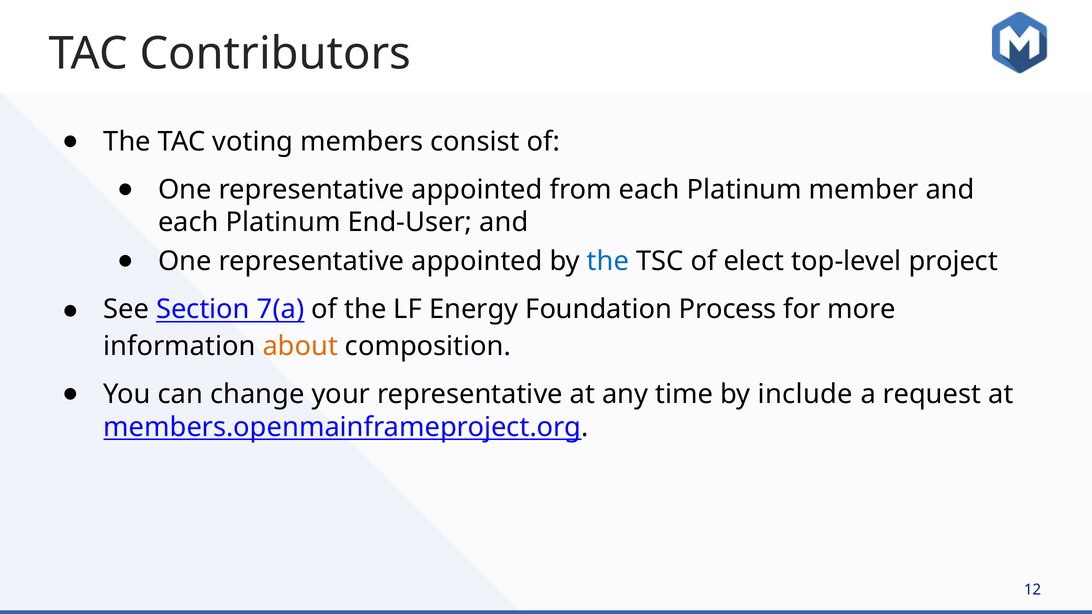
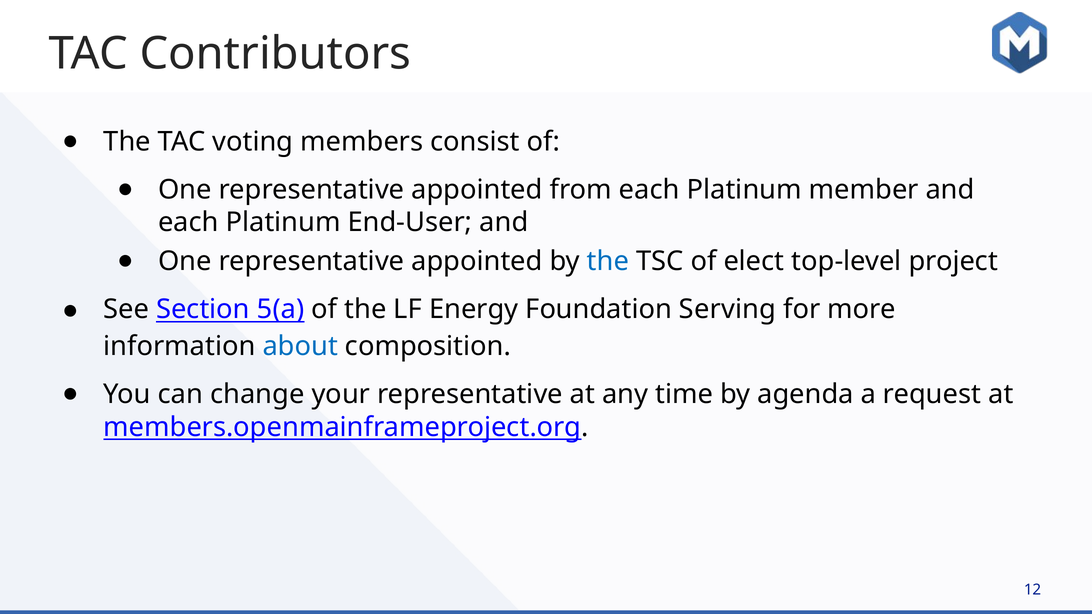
7(a: 7(a -> 5(a (281, 309)
Process: Process -> Serving (728, 309)
about colour: orange -> blue (300, 346)
include: include -> agenda (805, 394)
